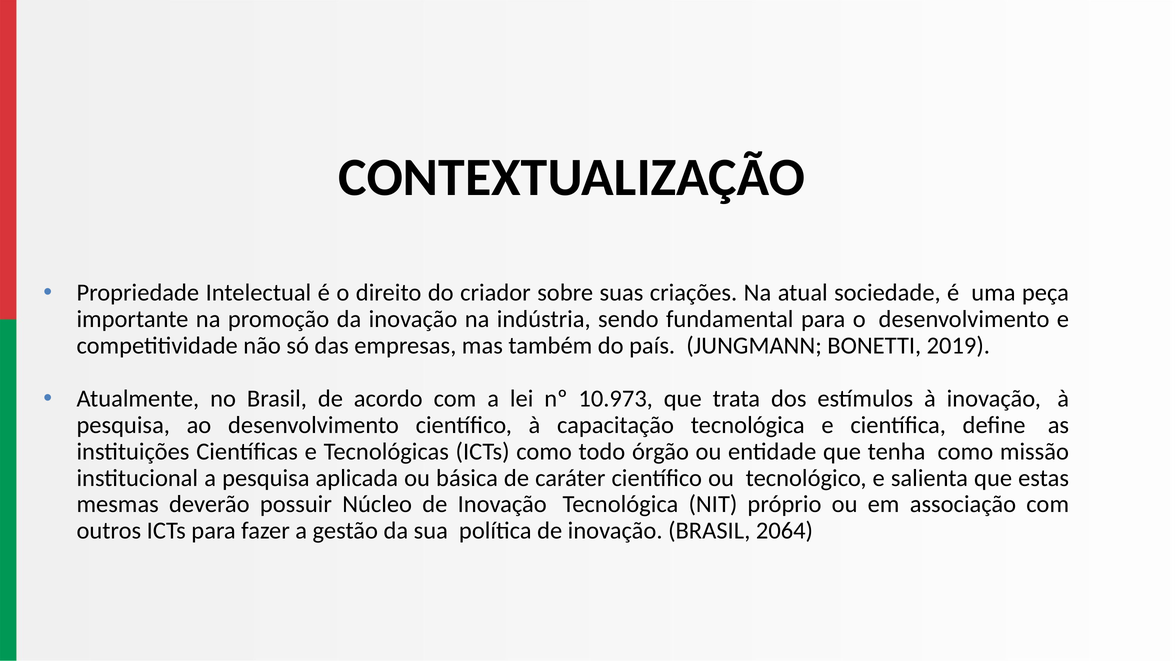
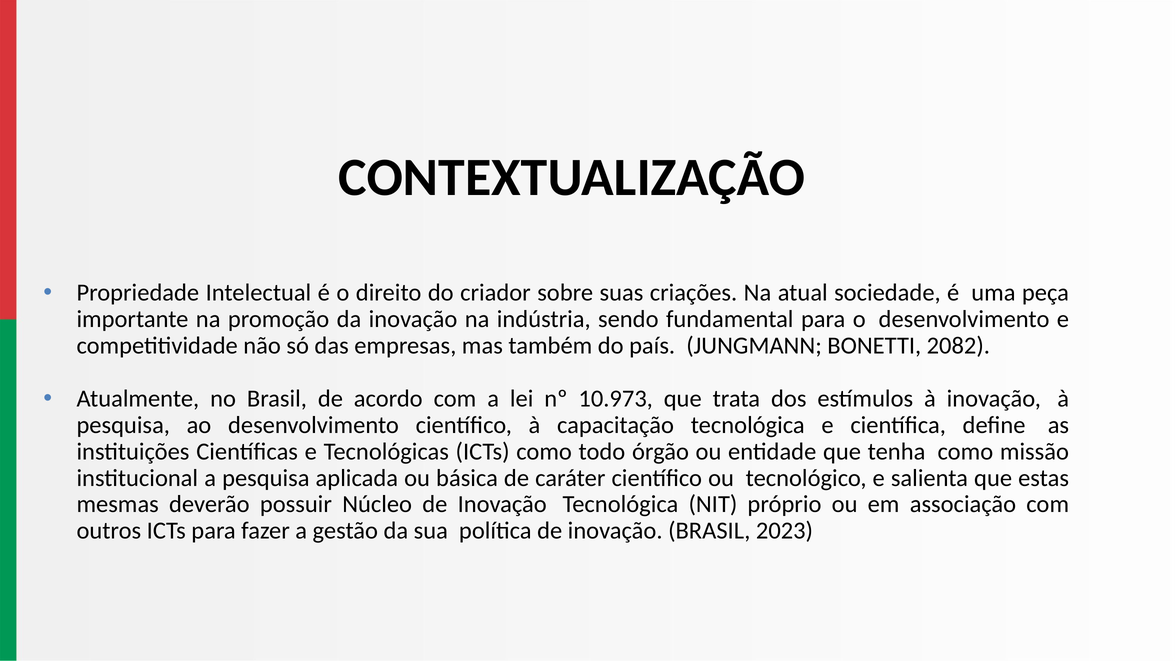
2019: 2019 -> 2082 (958, 346)
2064: 2064 -> 2023 (784, 531)
